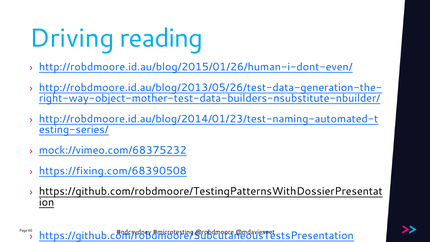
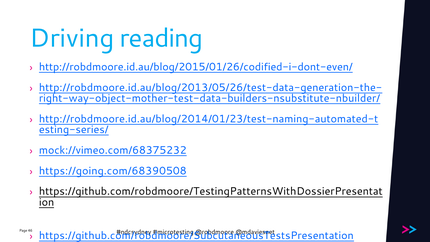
http://robdmoore.id.au/blog/2015/01/26/human-i-dont-even/: http://robdmoore.id.au/blog/2015/01/26/human-i-dont-even/ -> http://robdmoore.id.au/blog/2015/01/26/codified-i-dont-even/ (196, 67)
https://fixing.com/68390508: https://fixing.com/68390508 -> https://going.com/68390508 (113, 171)
